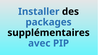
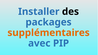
supplémentaires colour: black -> orange (49, 33)
